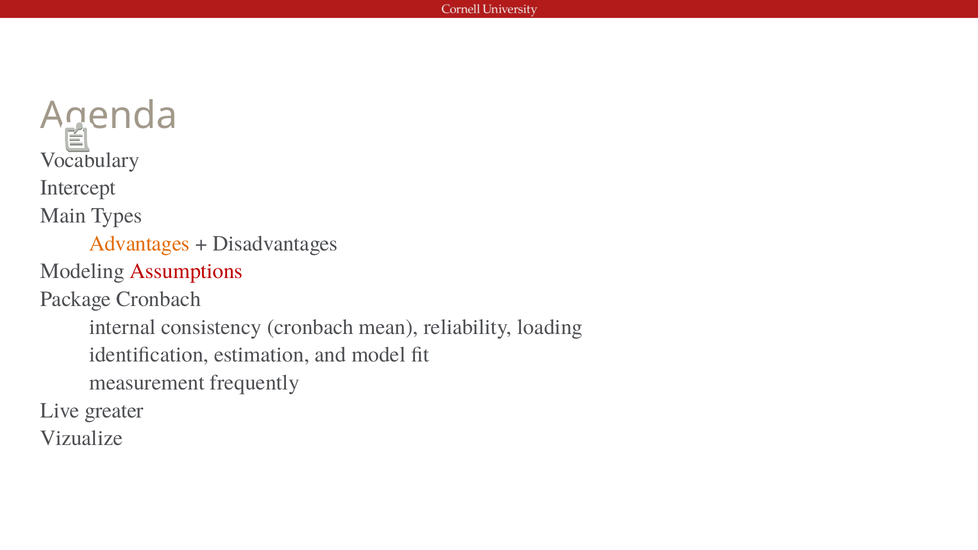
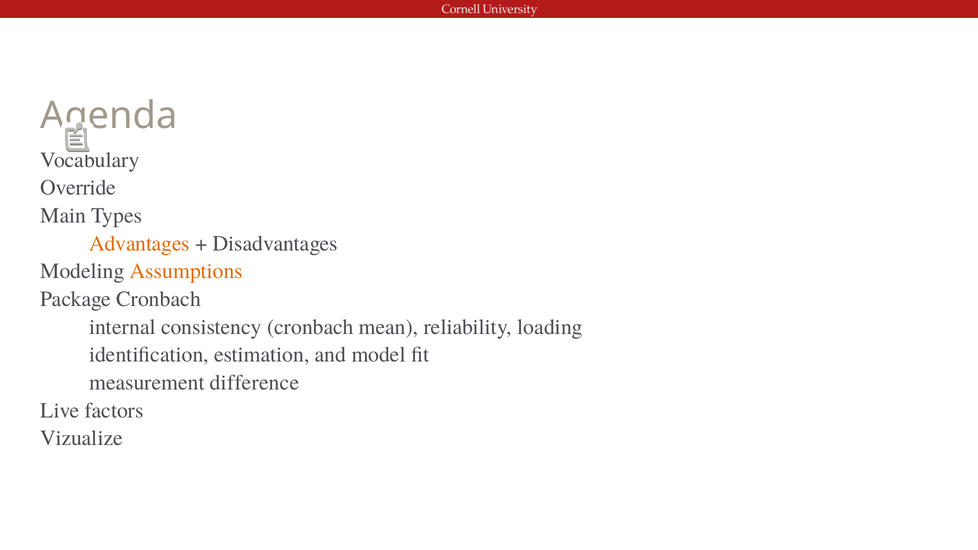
Intercept: Intercept -> Override (78, 188)
Assumptions colour: red -> orange (186, 271)
frequently: frequently -> difference (255, 383)
greater: greater -> factors (114, 411)
